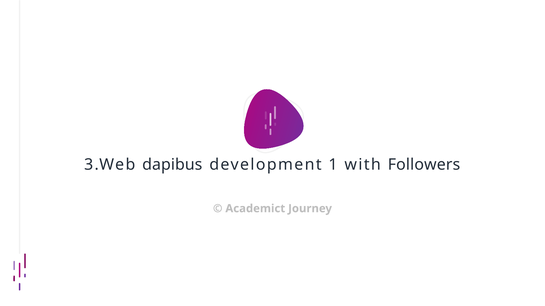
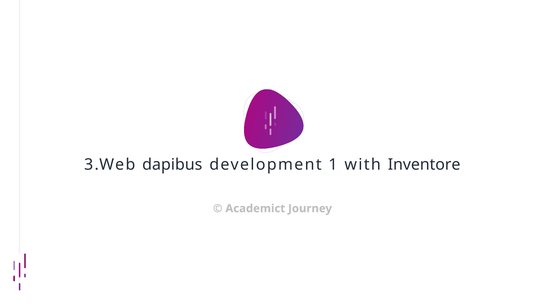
Followers: Followers -> Inventore (424, 165)
